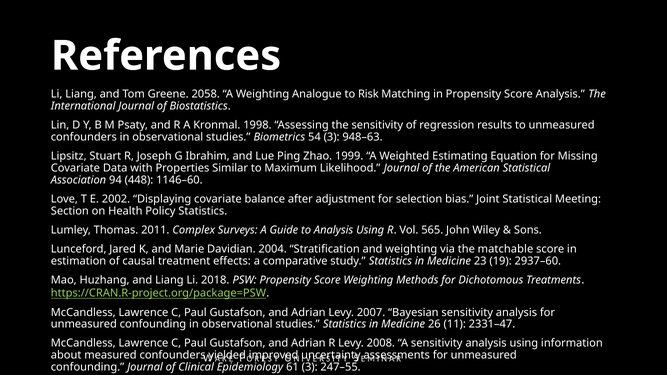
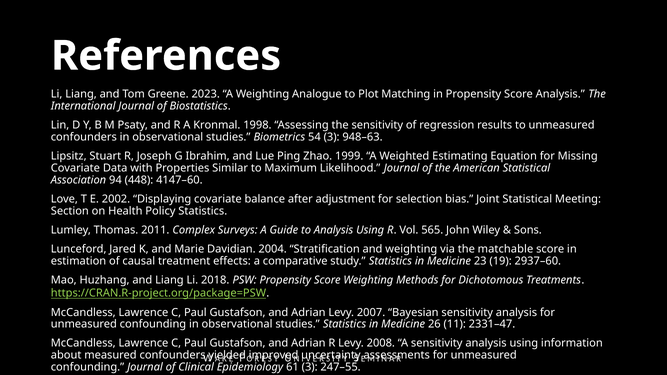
2058: 2058 -> 2023 (206, 94)
Risk: Risk -> Plot (368, 94)
1146–60: 1146–60 -> 4147–60 (179, 180)
